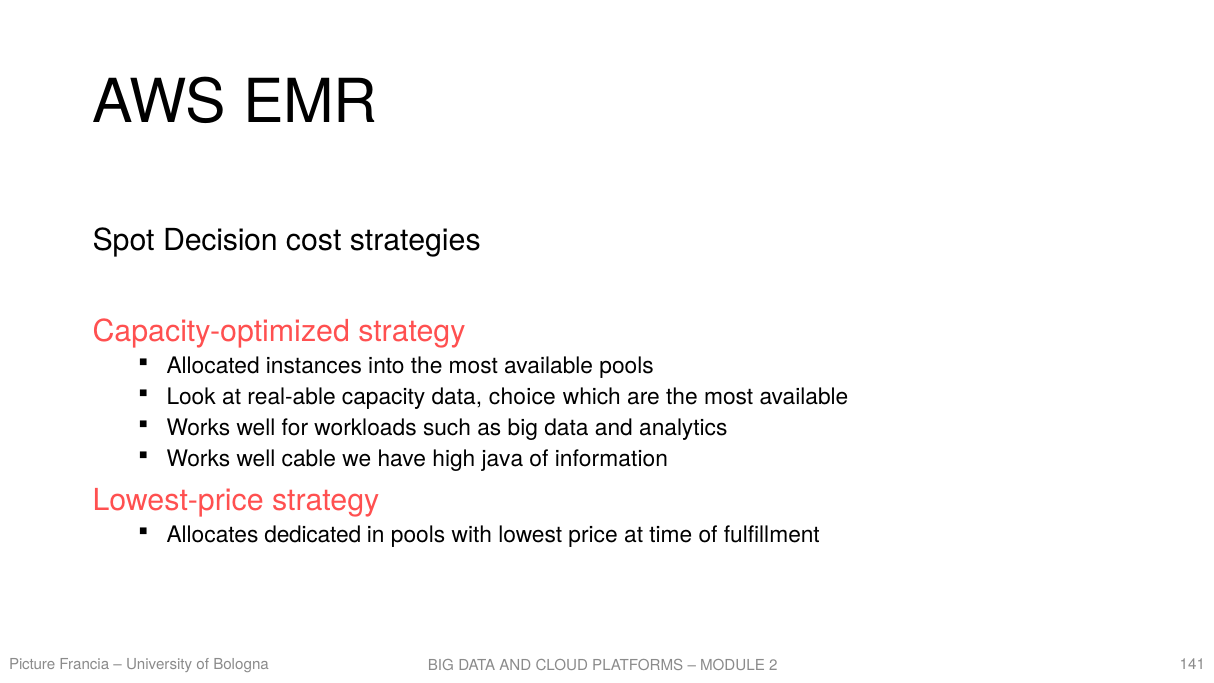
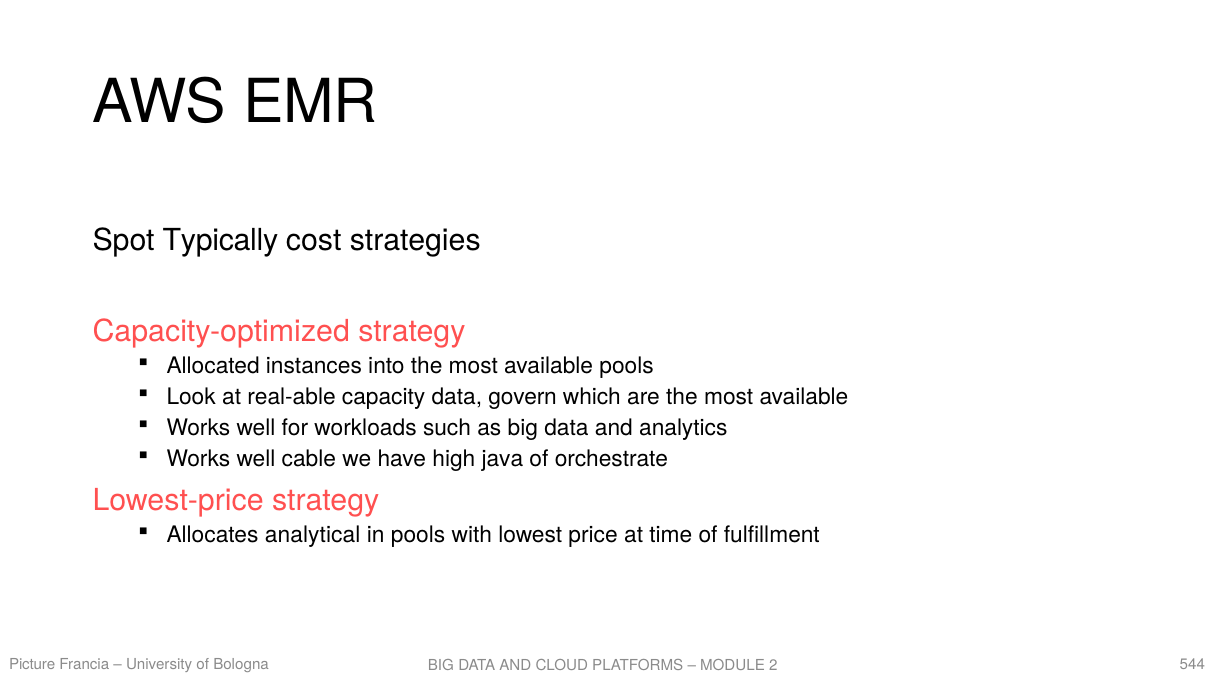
Decision: Decision -> Typically (220, 240)
choice: choice -> govern (523, 397)
information: information -> orchestrate (611, 459)
dedicated: dedicated -> analytical (313, 535)
141: 141 -> 544 (1192, 664)
